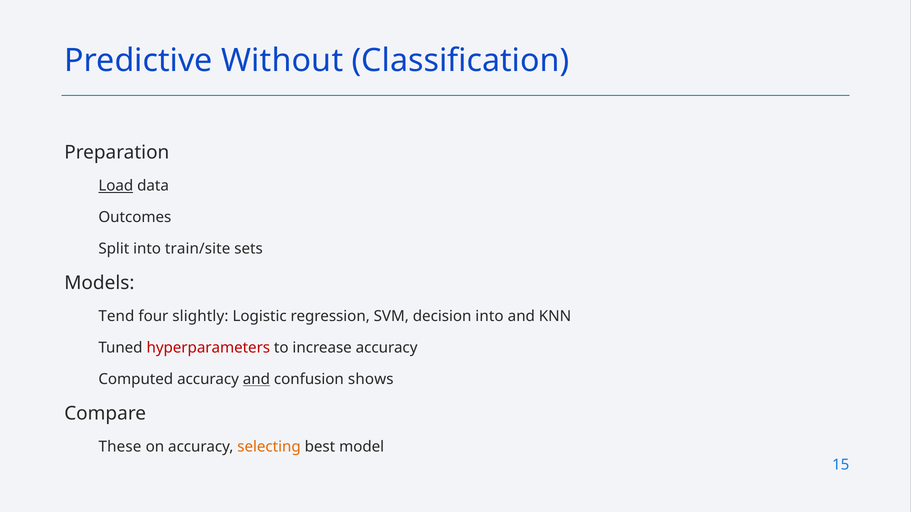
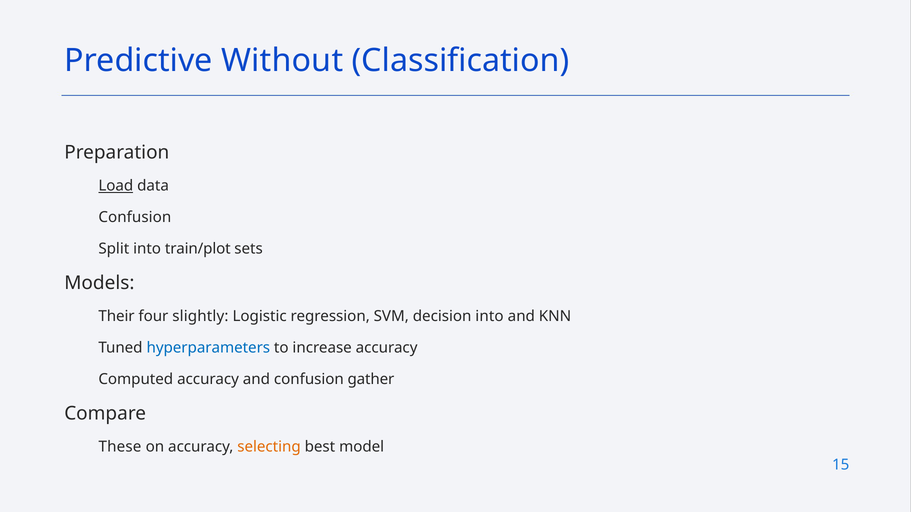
Outcomes: Outcomes -> Confusion (135, 218)
train/site: train/site -> train/plot (198, 249)
Tend: Tend -> Their (117, 317)
hyperparameters colour: red -> blue (208, 348)
and underline: present -> none (256, 380)
shows: shows -> gather (371, 380)
